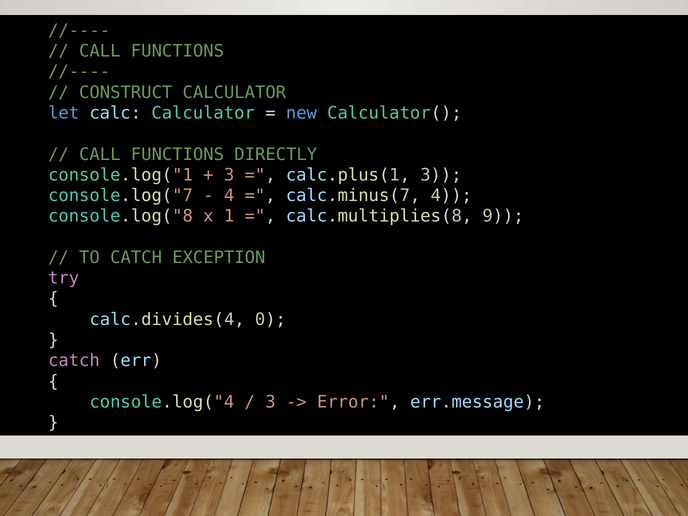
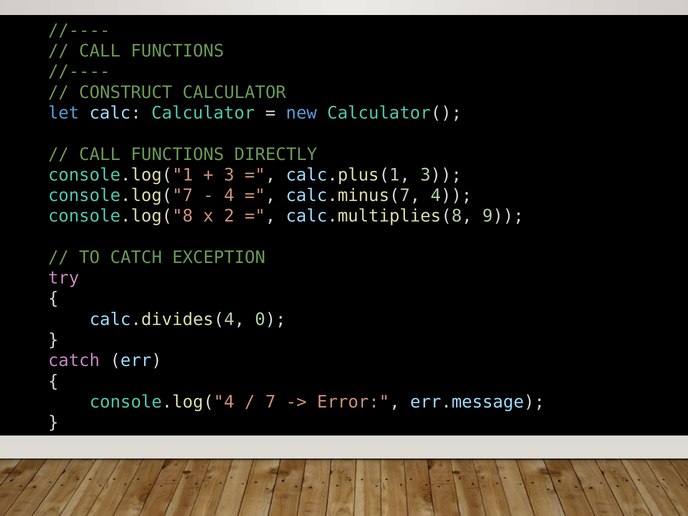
1: 1 -> 2 (229, 216)
3: 3 -> 7 (270, 402)
